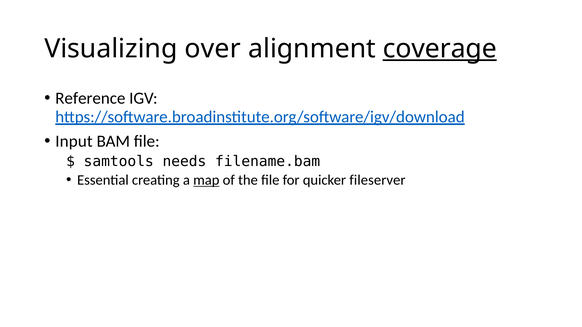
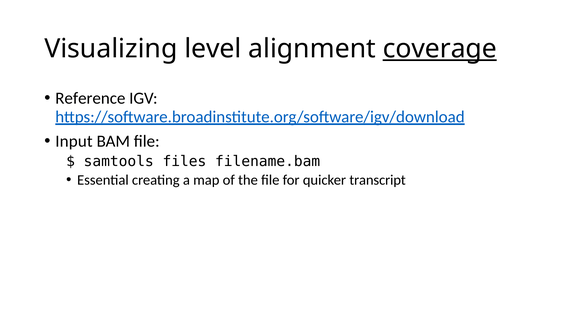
over: over -> level (213, 49)
needs: needs -> files (184, 162)
map underline: present -> none (206, 180)
fileserver: fileserver -> transcript (378, 180)
